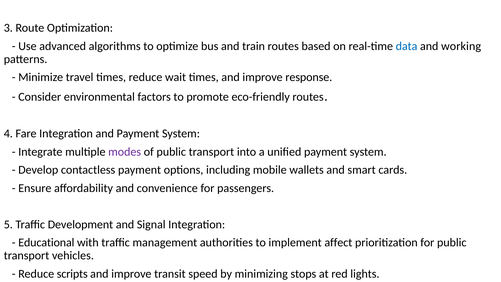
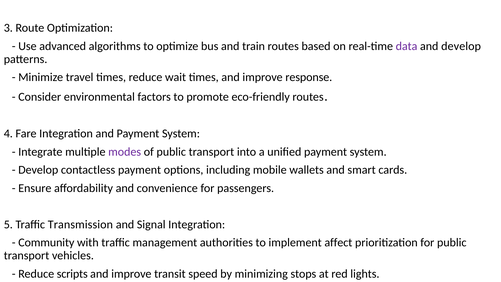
data colour: blue -> purple (407, 46)
and working: working -> develop (461, 46)
Development: Development -> Transmission (80, 224)
Educational: Educational -> Community (46, 243)
